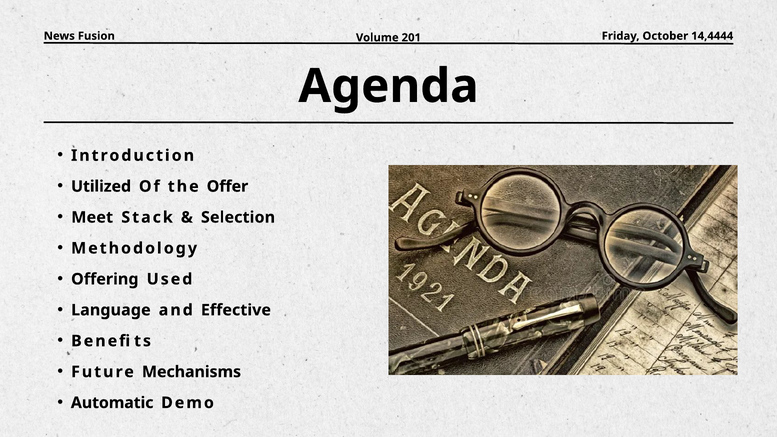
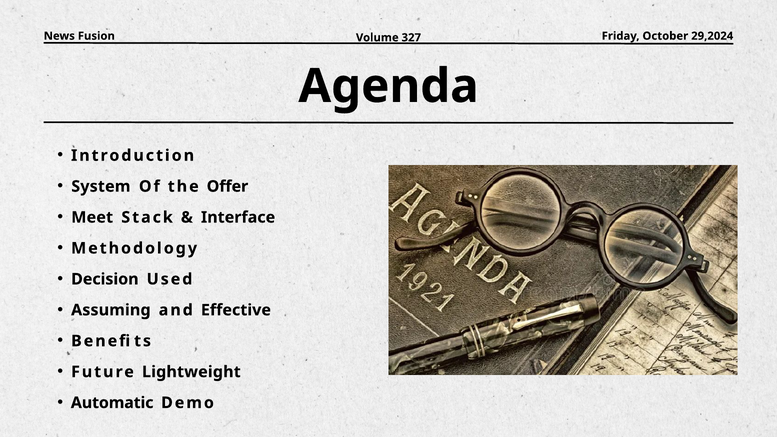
201: 201 -> 327 (411, 38)
14,4444: 14,4444 -> 29,2024 (712, 36)
Utilized: Utilized -> System (101, 186)
Selection: Selection -> Interface (238, 217)
Offering: Offering -> Decision (105, 279)
Language: Language -> Assuming (111, 310)
Mechanisms: Mechanisms -> Lightweight (191, 372)
